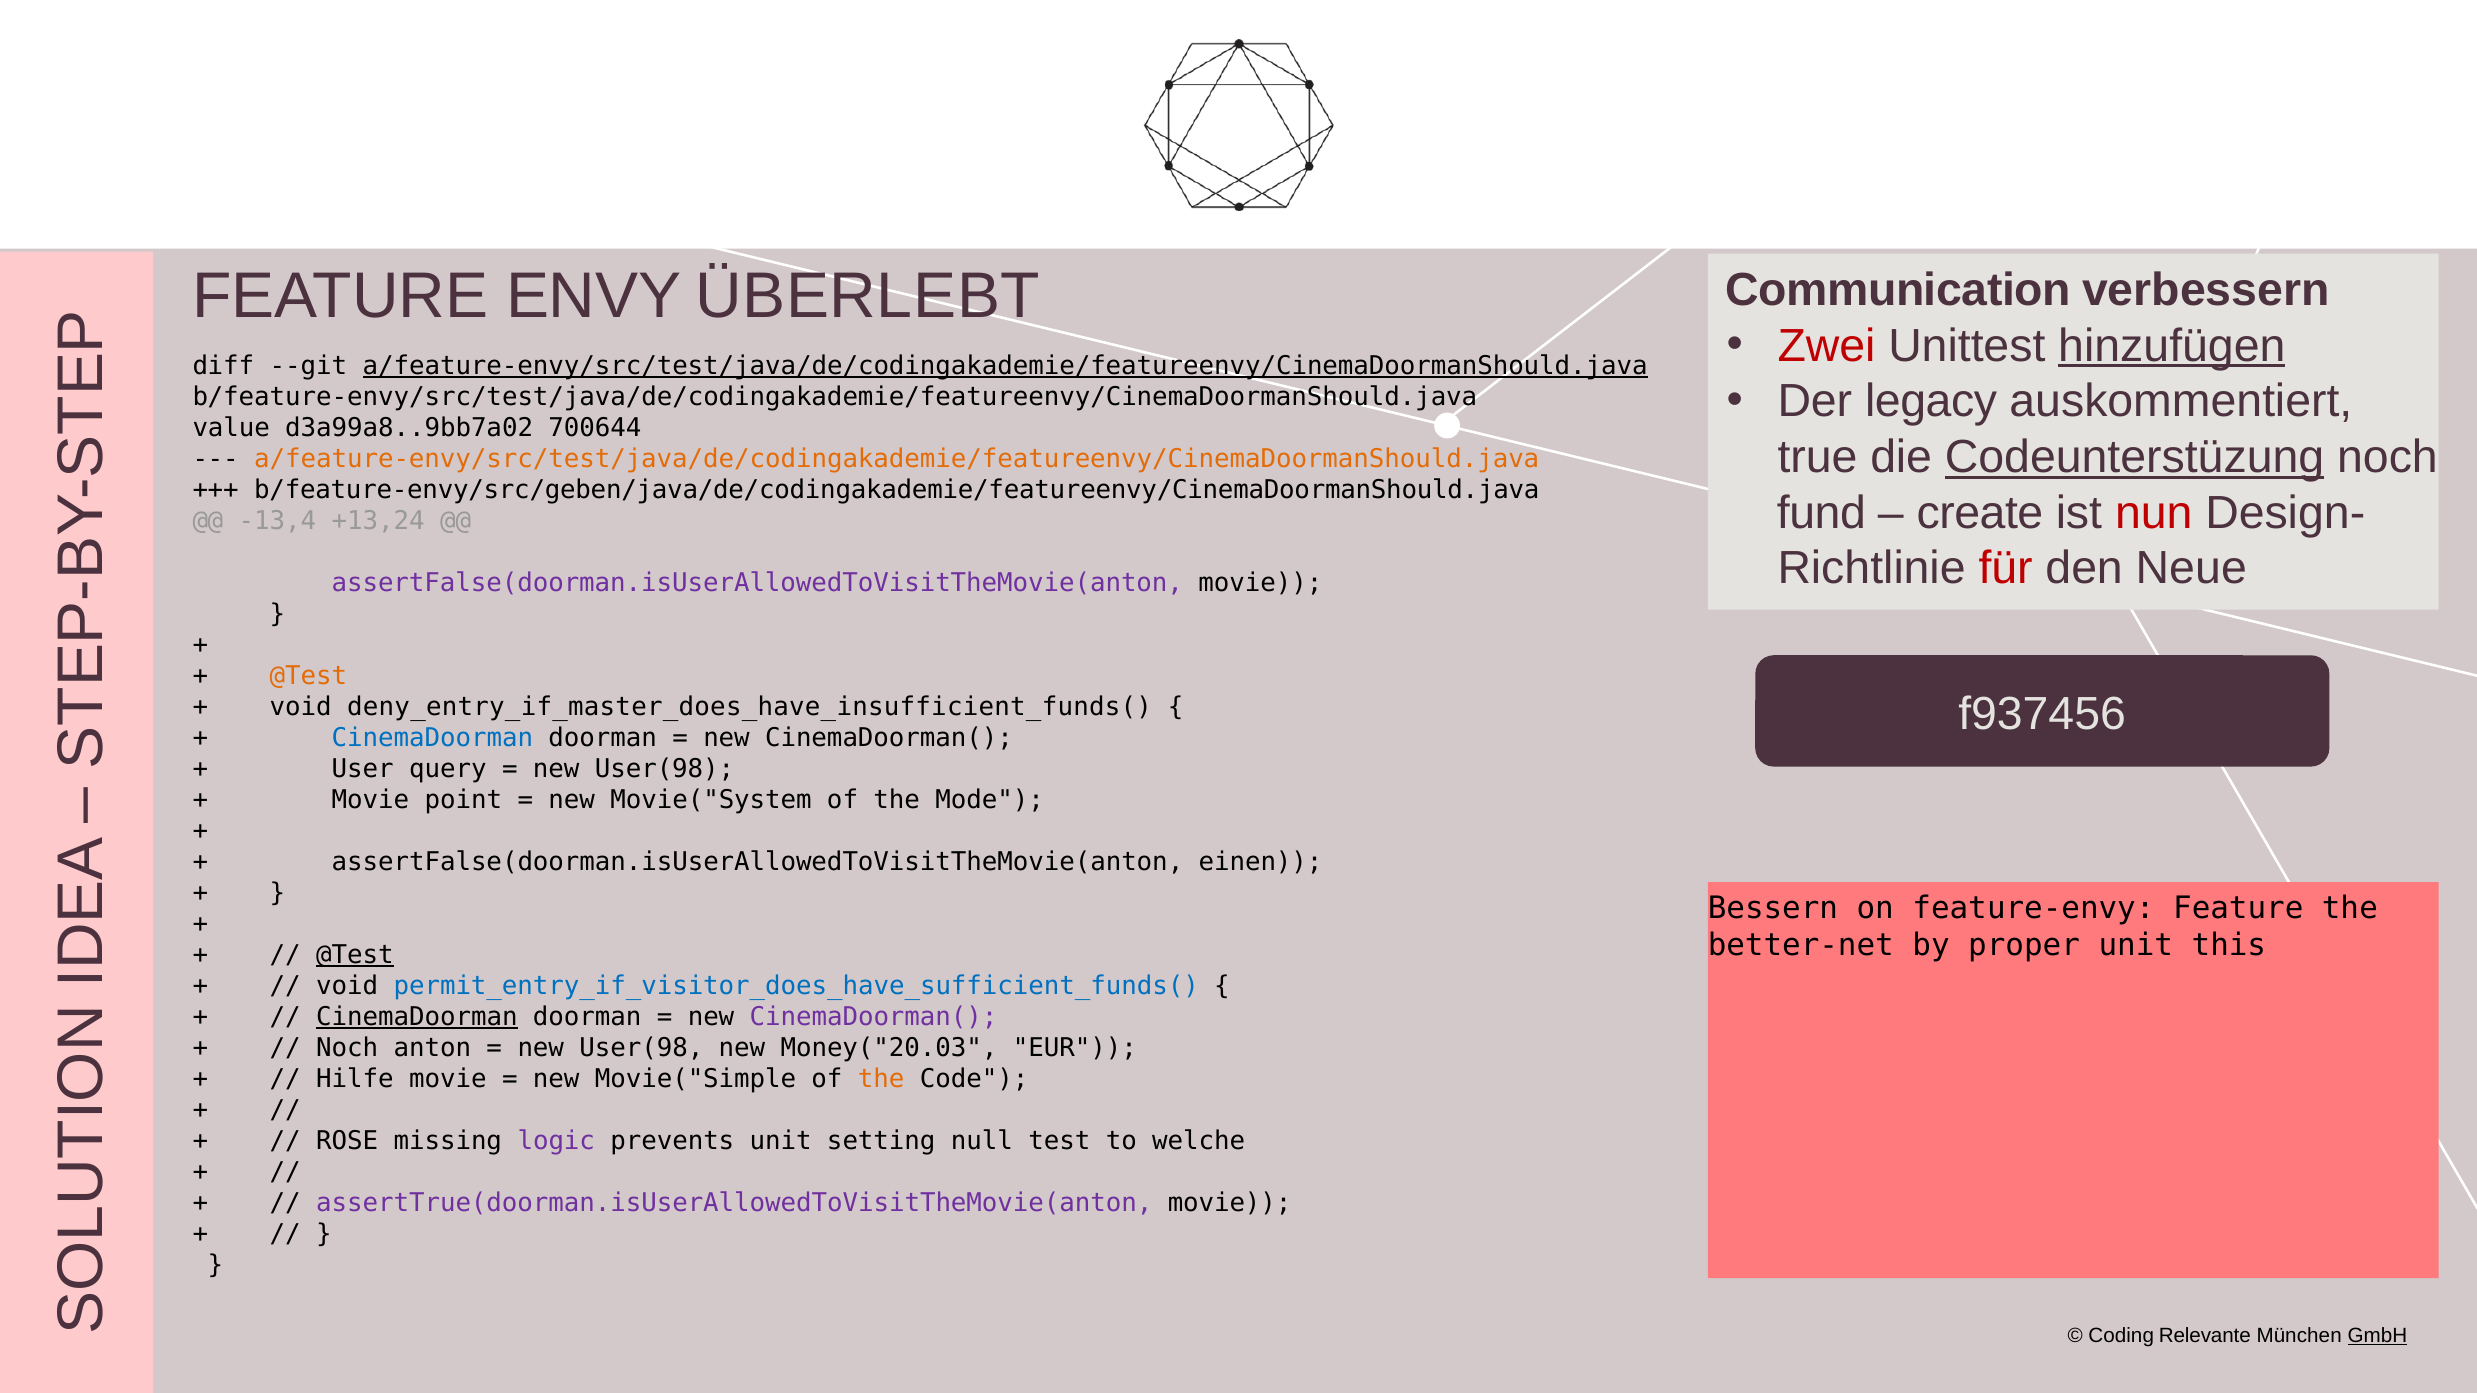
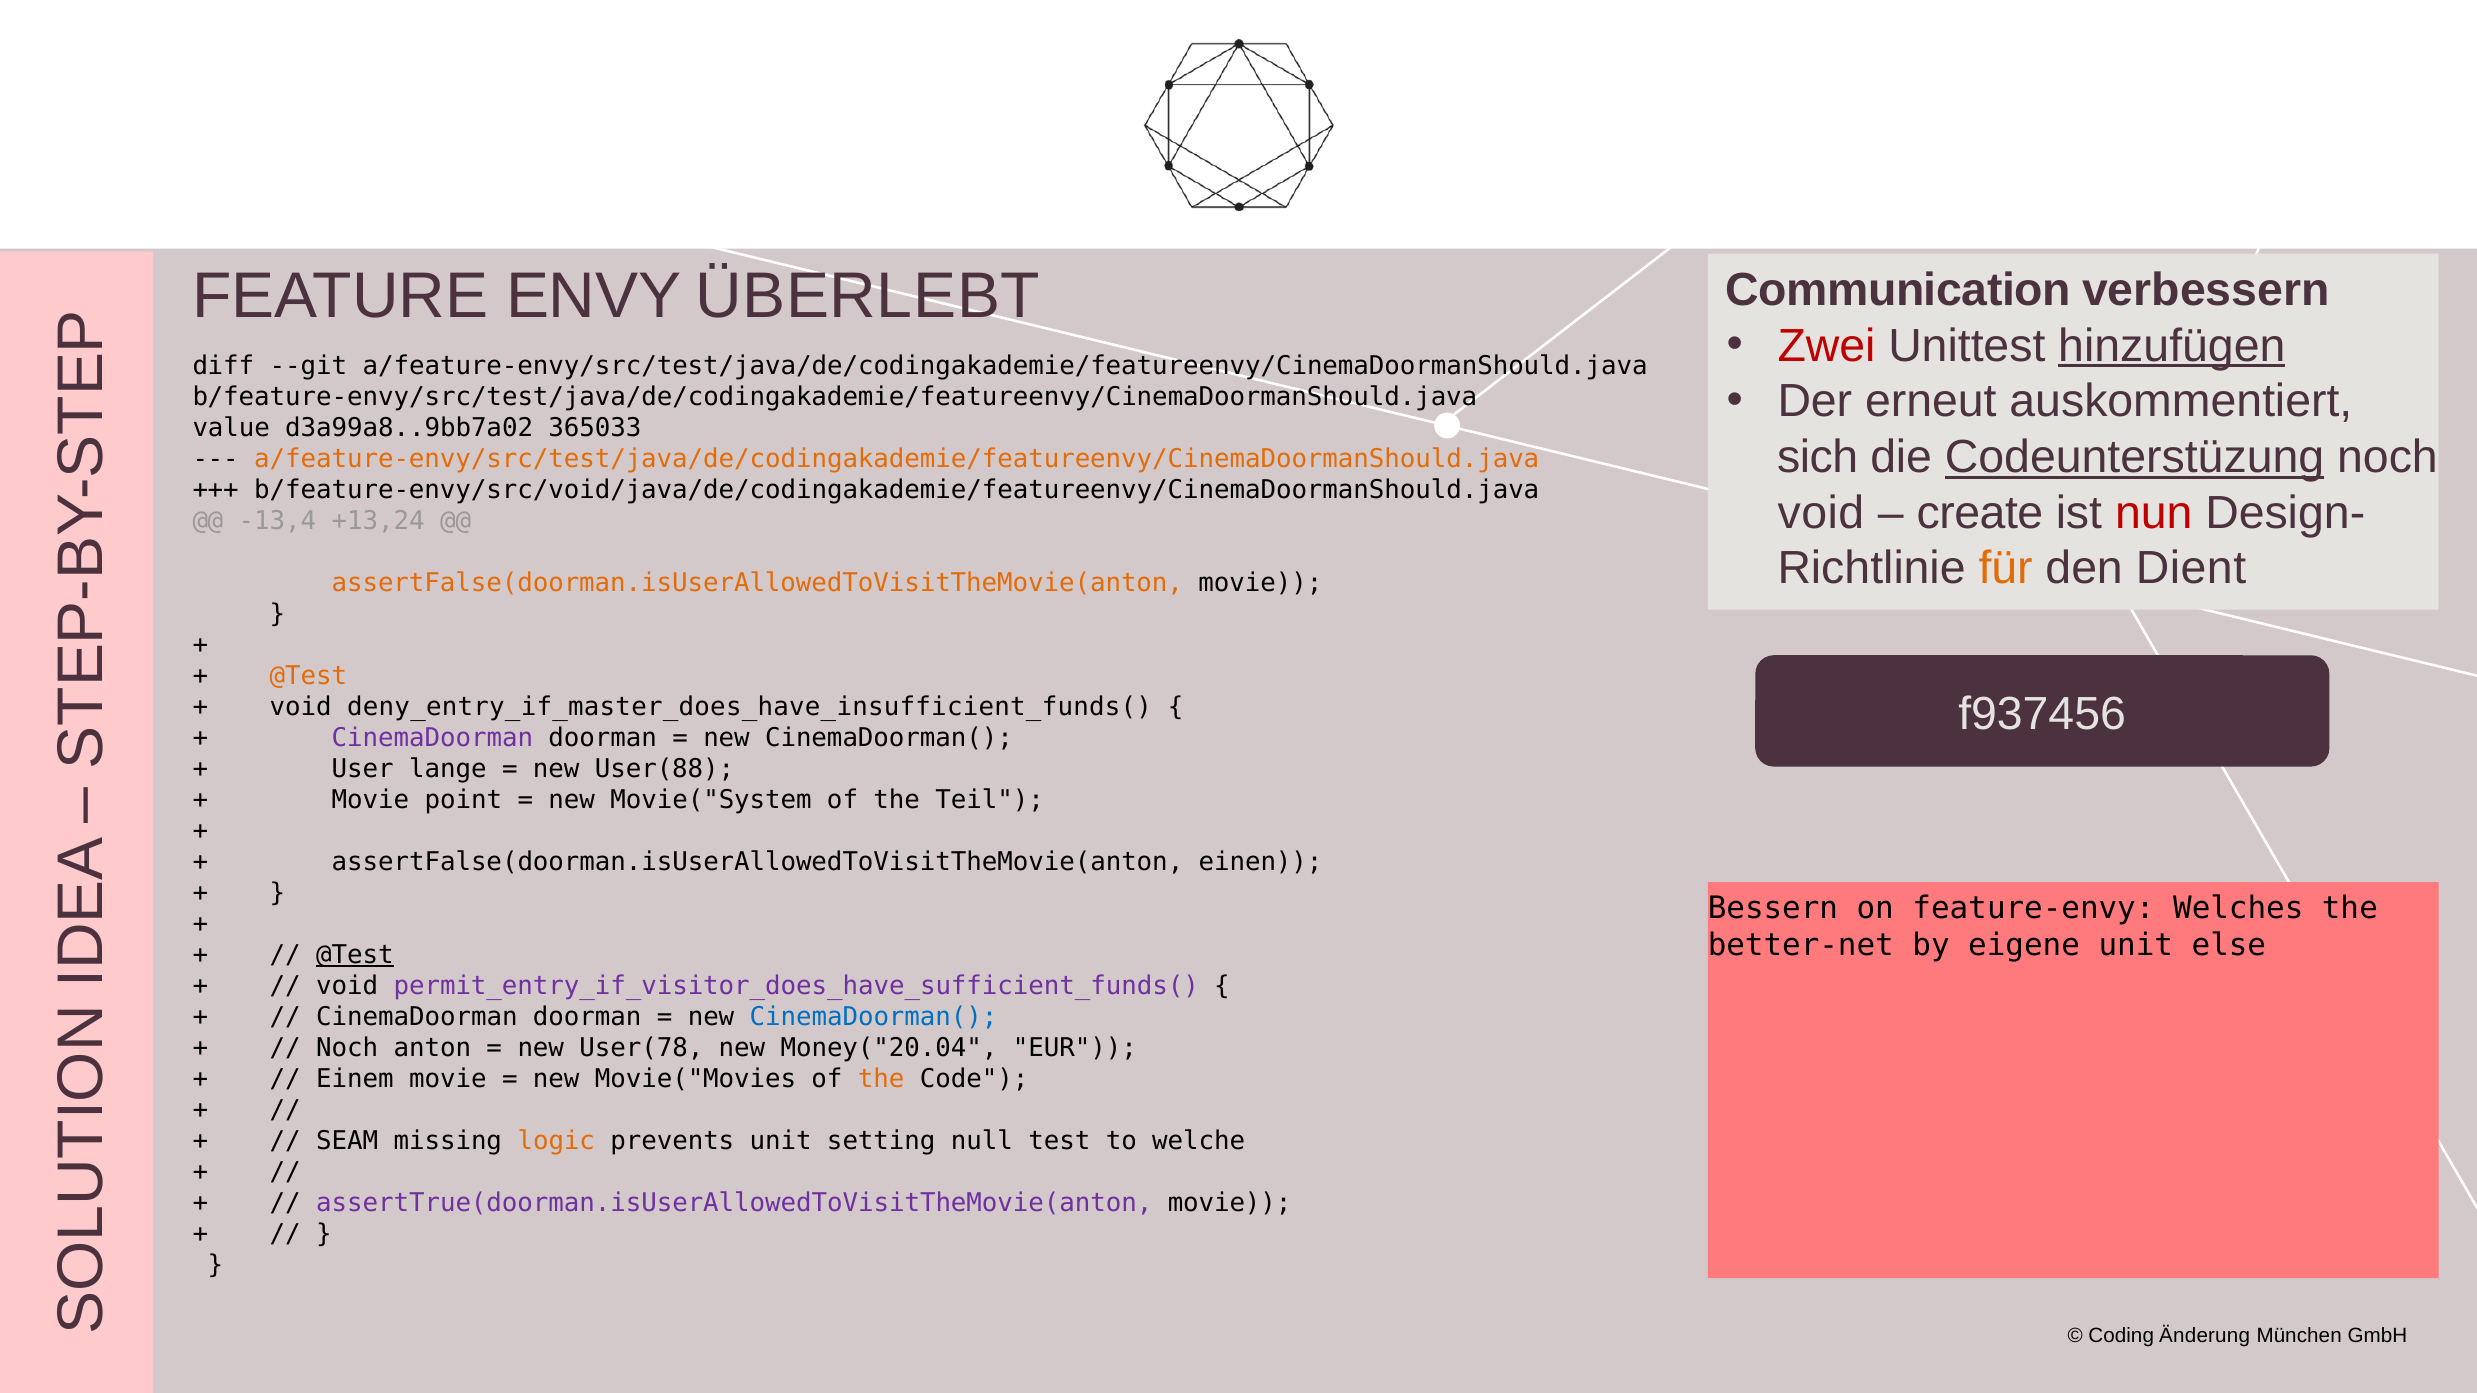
a/feature-envy/src/test/java/de/codingakademie/featureenvy/CinemaDoormanShould.java underline: present -> none (1005, 366)
legacy: legacy -> erneut (1931, 402)
700644: 700644 -> 365033 (595, 428)
true: true -> sich (1818, 457)
b/feature-envy/src/geben/java/de/codingakademie/featureenvy/CinemaDoormanShould.java: b/feature-envy/src/geben/java/de/codingakademie/featureenvy/CinemaDoormanShould.java -> b/feature-envy/src/void/java/de/codingakademie/featureenvy/CinemaDoormanShould.java (897, 490)
fund: fund -> void (1821, 513)
für colour: red -> orange (2006, 569)
Neue: Neue -> Dient (2191, 569)
assertFalse(doorman.isUserAllowedToVisitTheMovie(anton colour: purple -> orange (757, 583)
CinemaDoorman colour: blue -> purple (432, 738)
query: query -> lange (448, 769)
User(98: User(98 -> User(88 (665, 769)
Mode: Mode -> Teil (990, 800)
feature-envy Feature: Feature -> Welches (2238, 908)
proper: proper -> eigene (2024, 945)
this: this -> else (2229, 945)
permit_entry_if_visitor_does_have_sufficient_funds( colour: blue -> purple (796, 986)
CinemaDoorman underline: present -> none (417, 1017)
CinemaDoorman( colour: purple -> blue (874, 1017)
User(98: User(98 -> User(78 (641, 1048)
Money("20.03: Money("20.03 -> Money("20.04 (889, 1048)
Hilfe: Hilfe -> Einem (355, 1079)
Movie("Simple: Movie("Simple -> Movie("Movies (696, 1079)
ROSE: ROSE -> SEAM (347, 1141)
logic colour: purple -> orange (556, 1141)
Relevante: Relevante -> Änderung (2205, 1335)
GmbH underline: present -> none (2377, 1335)
